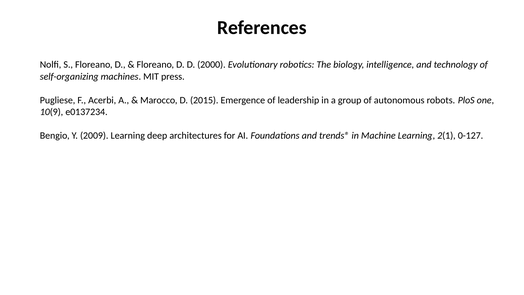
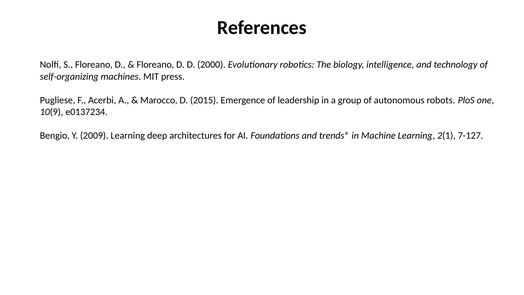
0-127: 0-127 -> 7-127 (471, 135)
